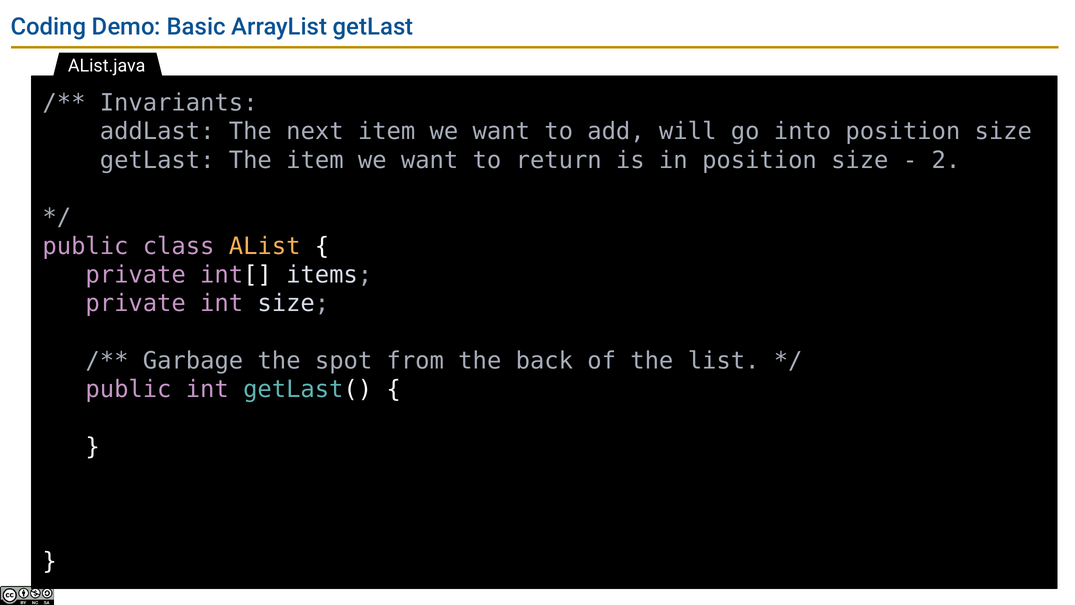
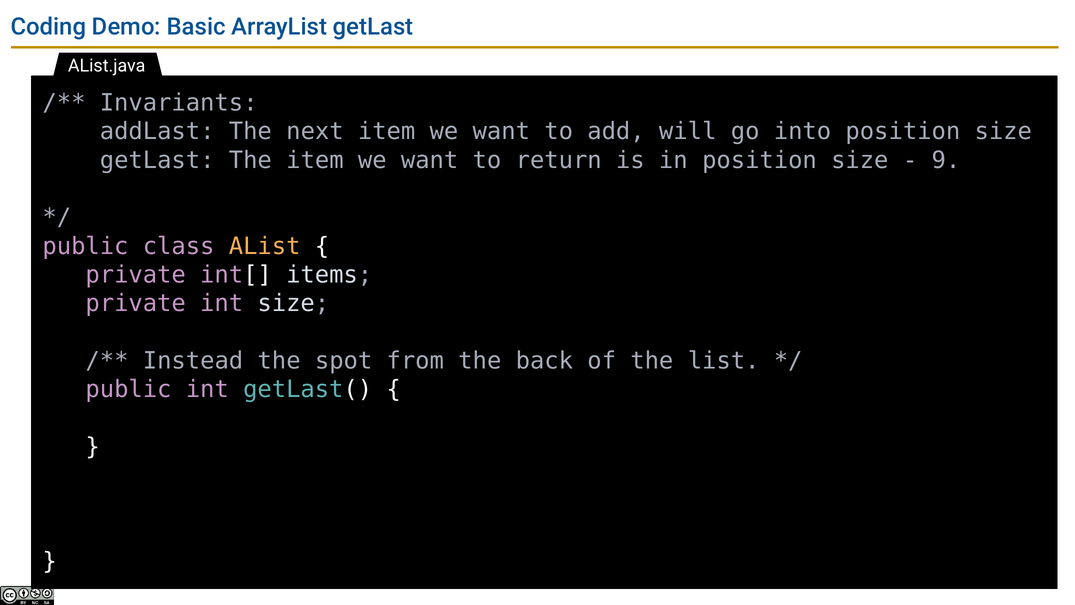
2: 2 -> 9 (946, 160)
Garbage: Garbage -> Instead (193, 361)
